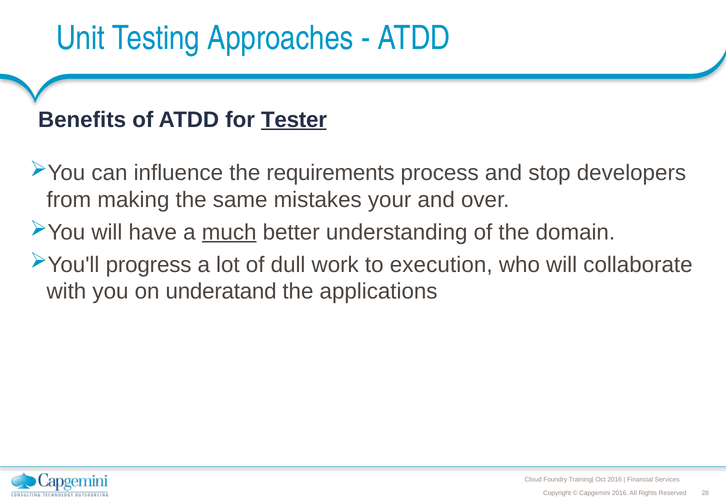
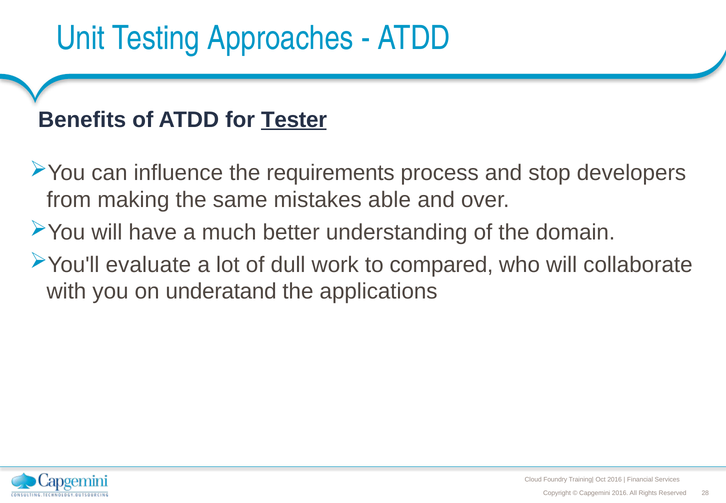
your: your -> able (390, 200)
much underline: present -> none (229, 232)
progress: progress -> evaluate (148, 265)
execution: execution -> compared (441, 265)
